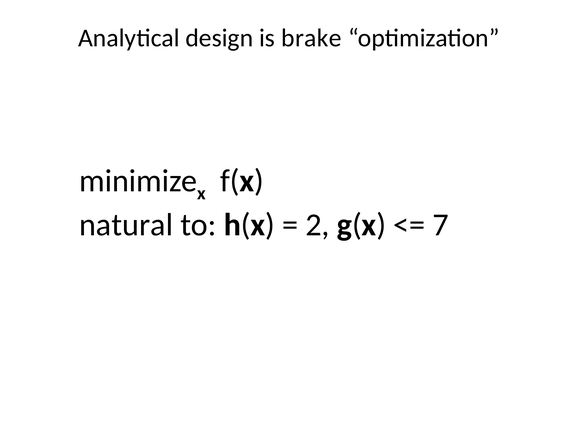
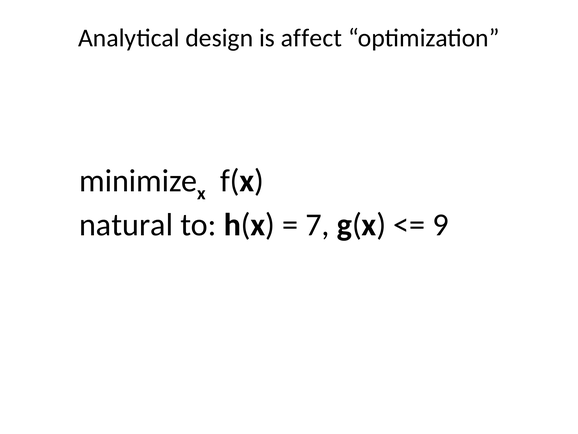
brake: brake -> affect (311, 38)
2: 2 -> 7 (317, 225)
7: 7 -> 9 (441, 225)
